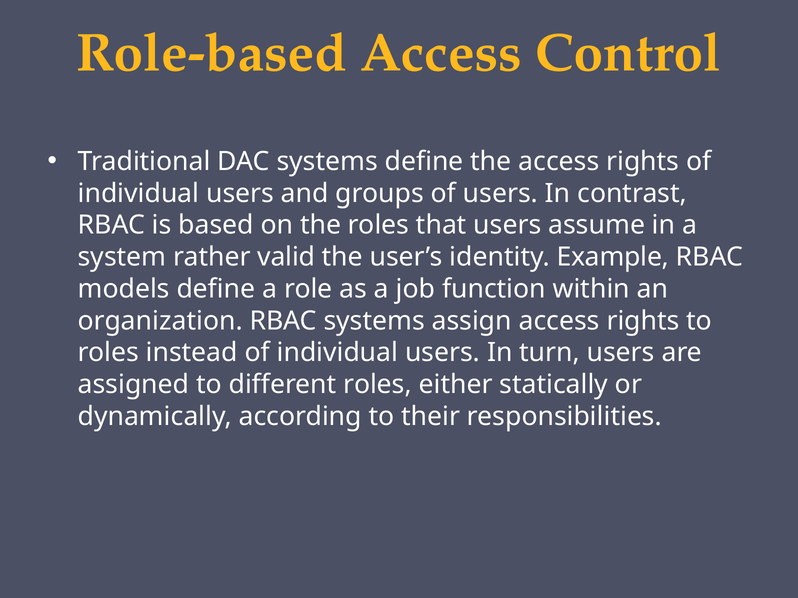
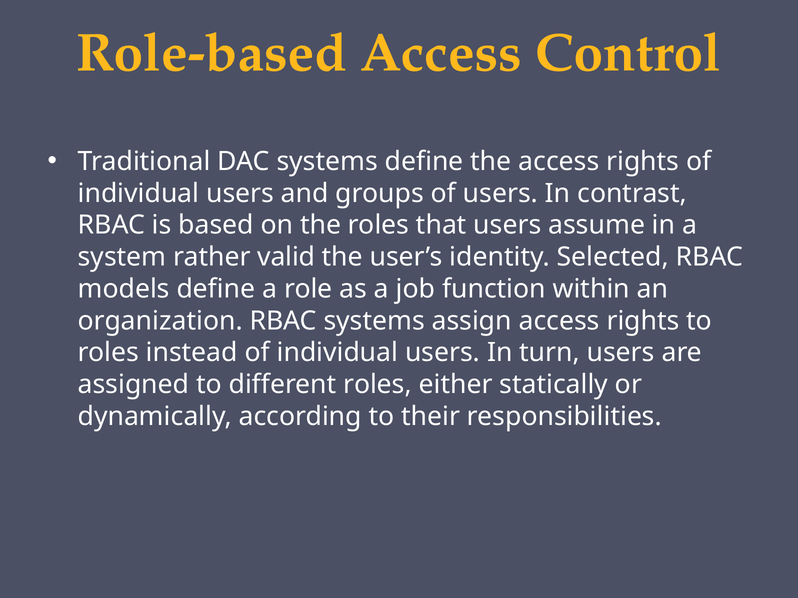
Example: Example -> Selected (613, 257)
